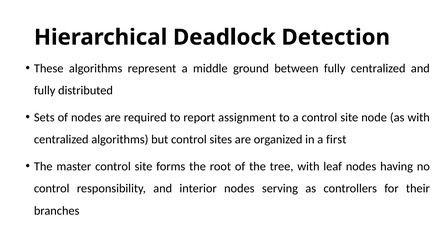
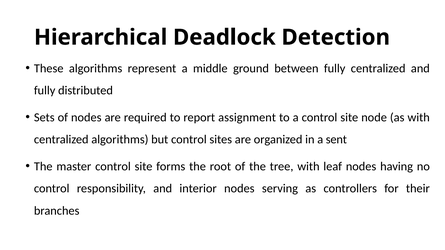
first: first -> sent (336, 140)
